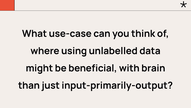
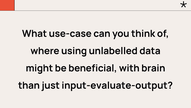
input-primarily-output: input-primarily-output -> input-evaluate-output (117, 85)
